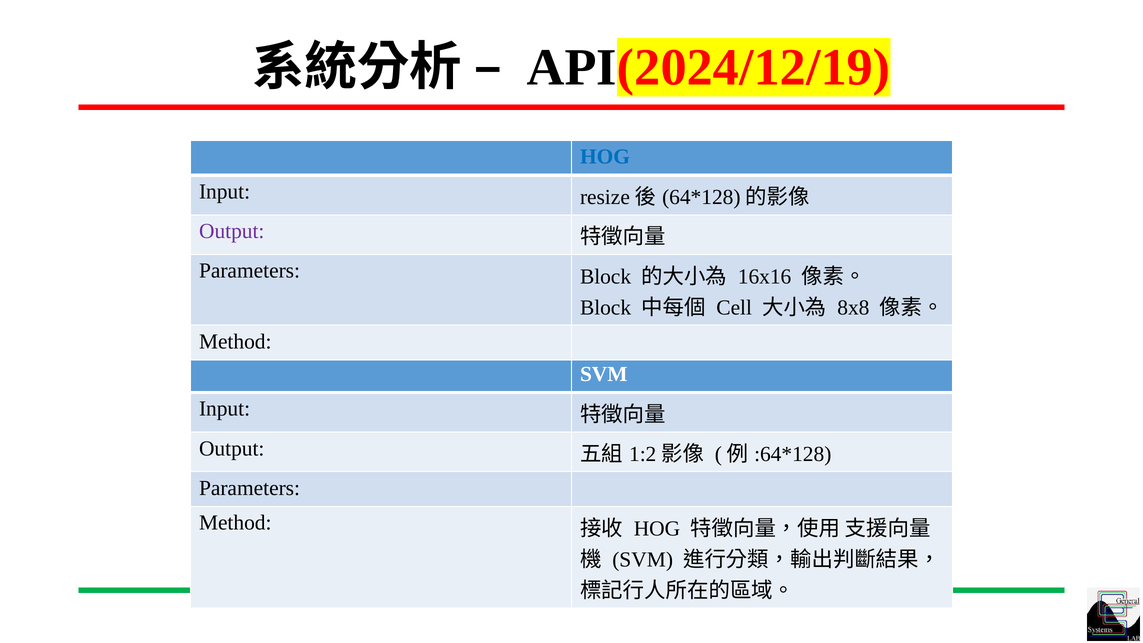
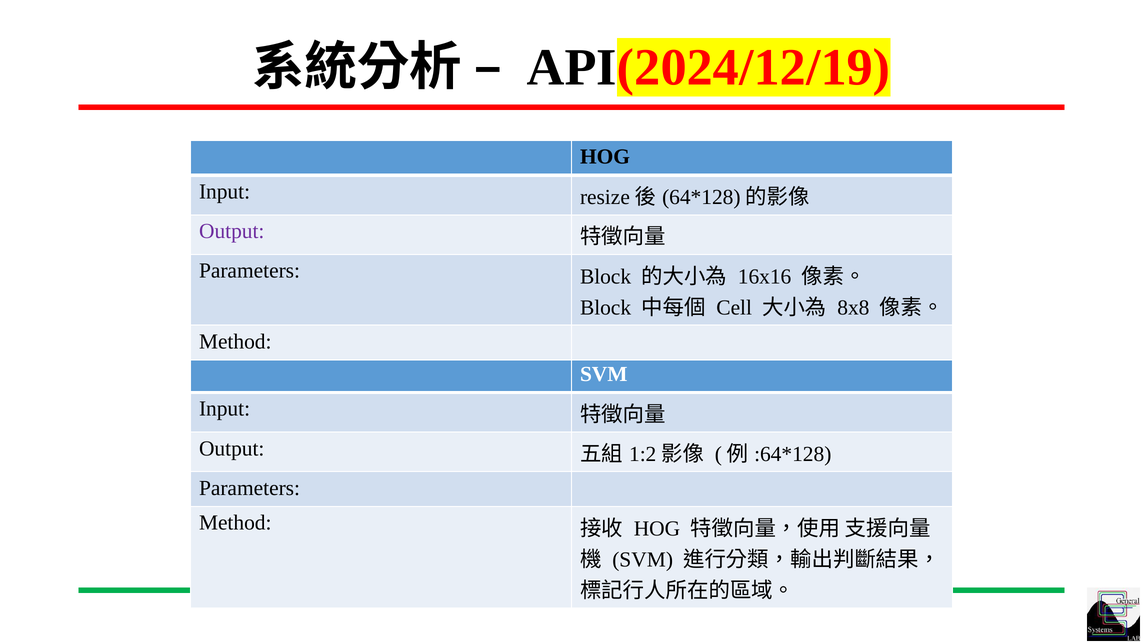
HOG colour: blue -> black (605, 157)
